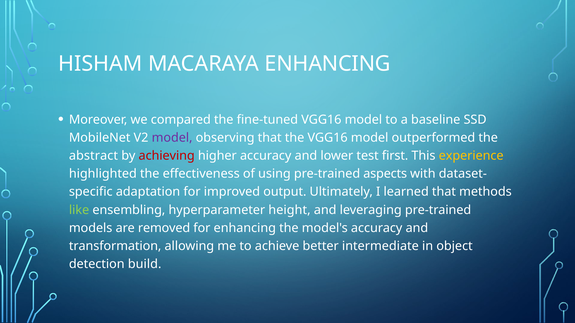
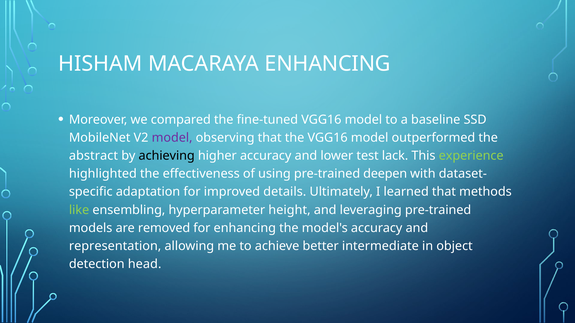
achieving colour: red -> black (167, 156)
first: first -> lack (395, 156)
experience colour: yellow -> light green (471, 156)
aspects: aspects -> deepen (385, 174)
output: output -> details (285, 192)
transformation: transformation -> representation (115, 246)
build: build -> head (145, 264)
